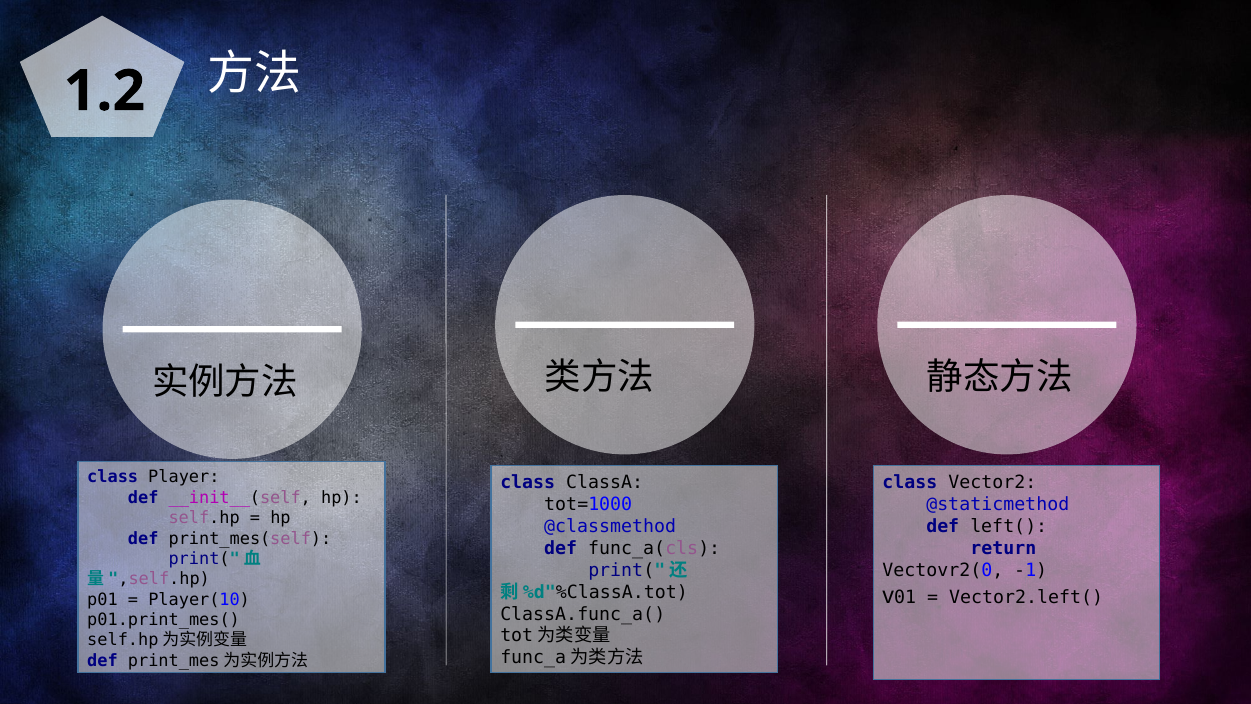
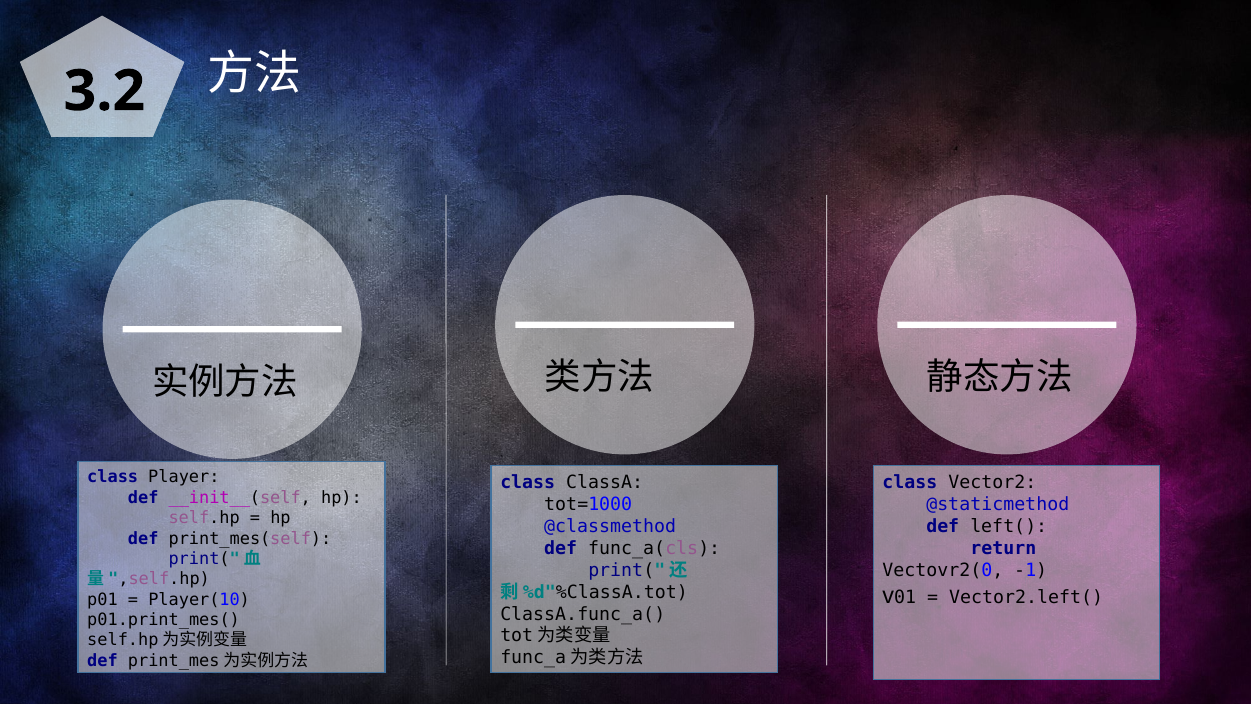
1.2: 1.2 -> 3.2 (104, 91)
